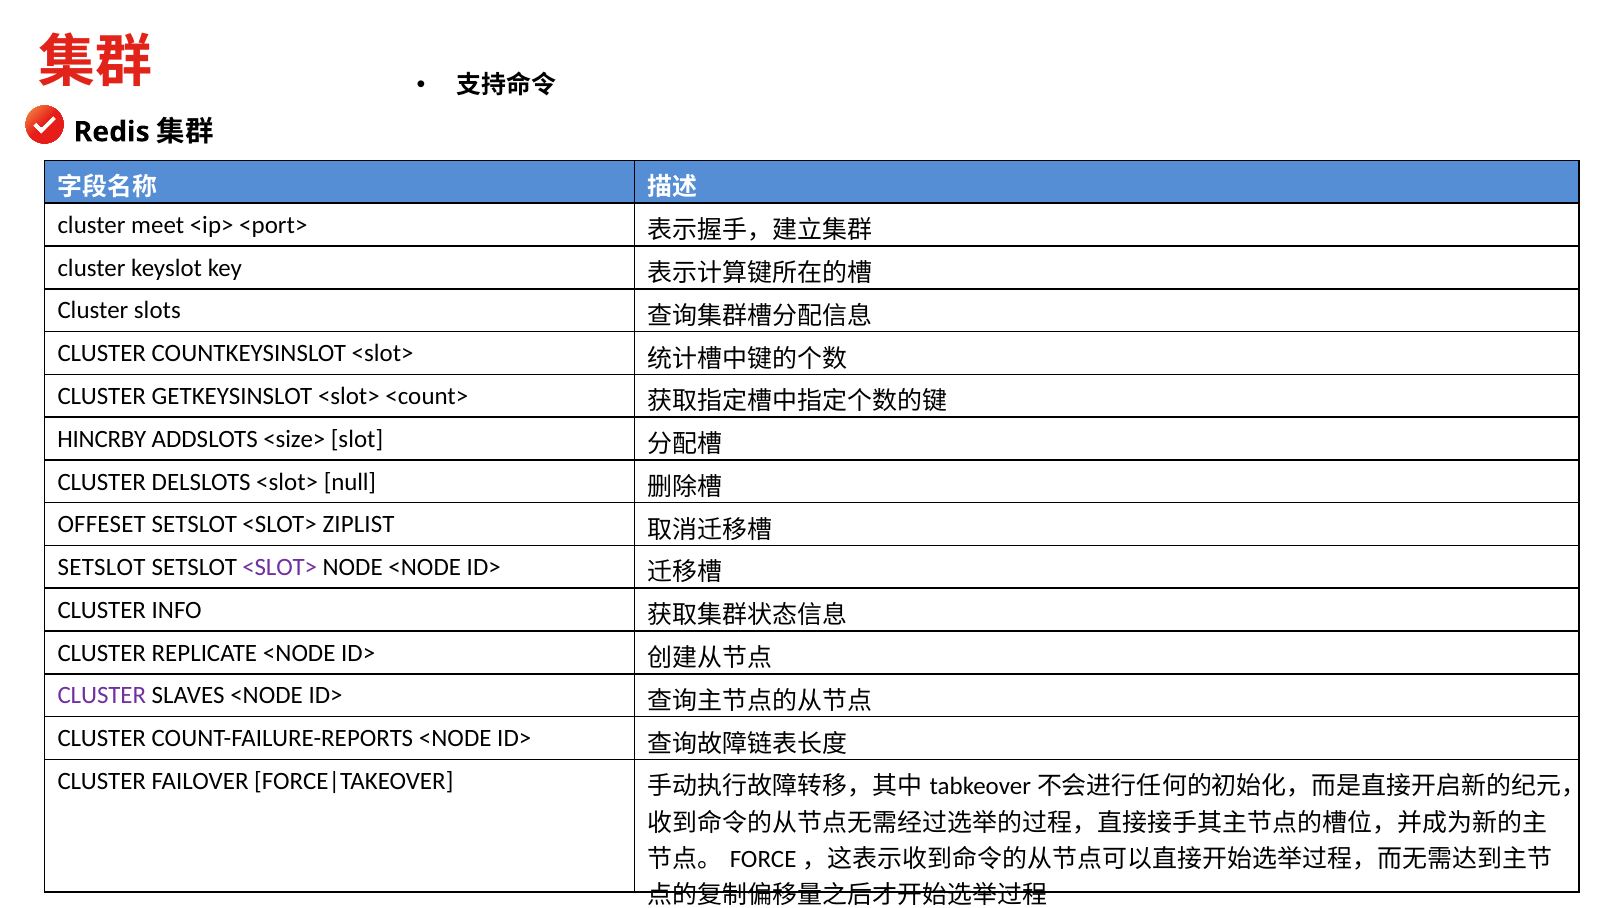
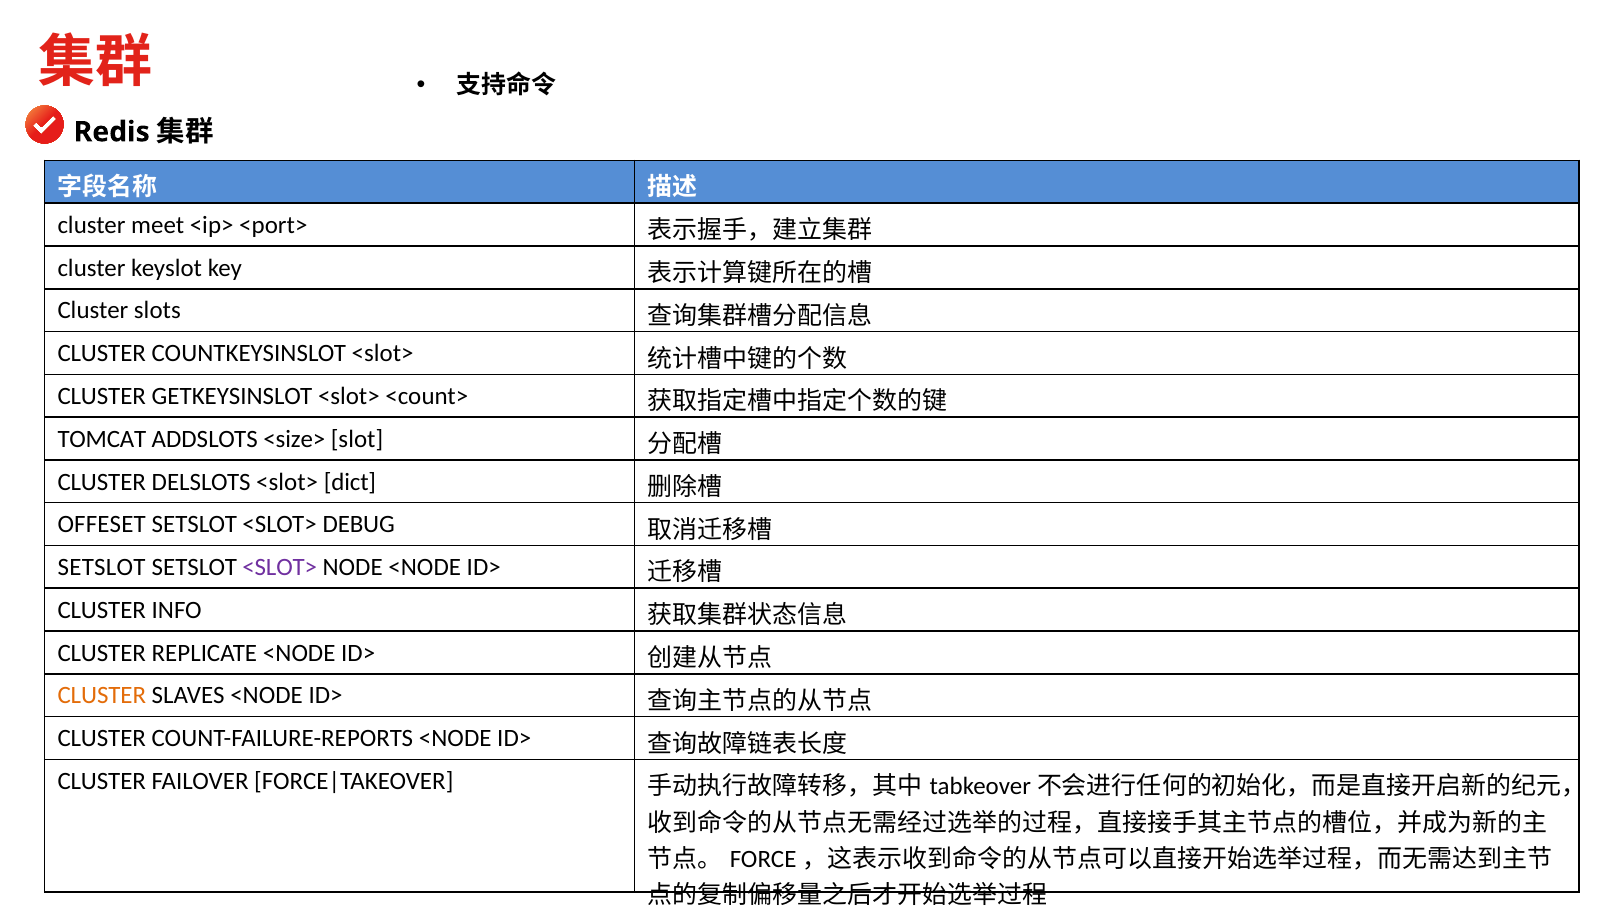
HINCRBY: HINCRBY -> TOMCAT (102, 439)
null: null -> dict (350, 482)
ZIPLIST: ZIPLIST -> DEBUG (359, 525)
CLUSTER colour: purple -> orange (102, 696)
